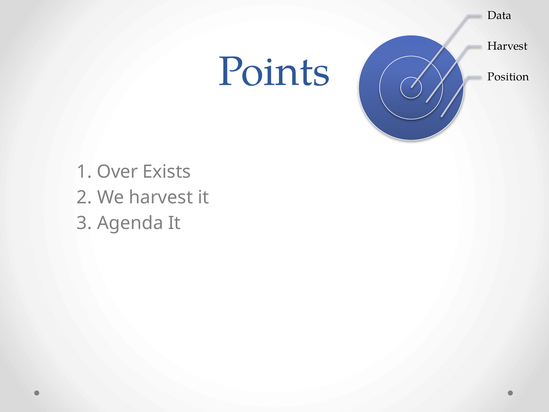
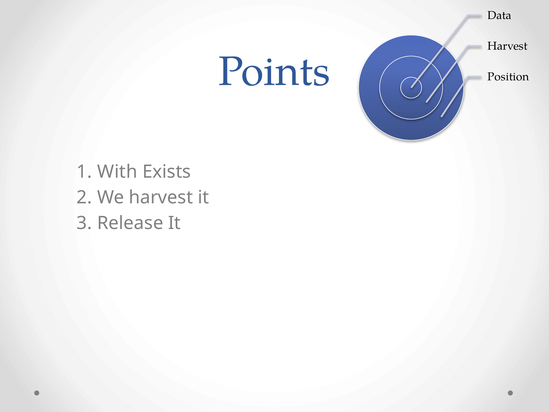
Over: Over -> With (117, 172)
Agenda: Agenda -> Release (130, 223)
